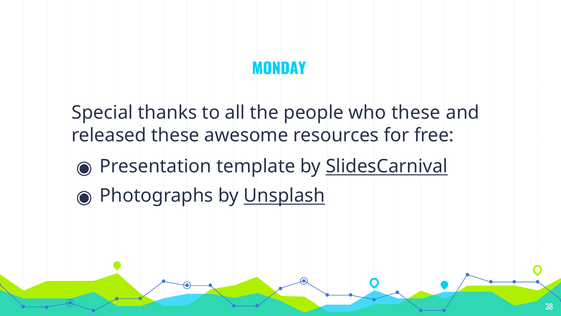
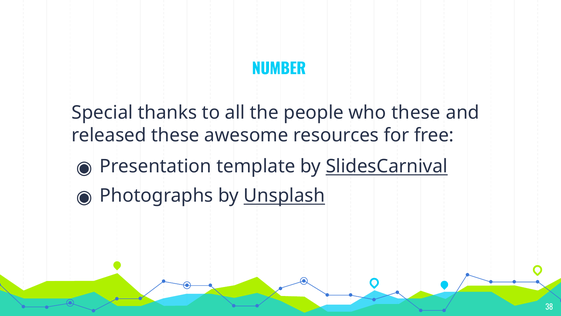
MONDAY: MONDAY -> NUMBER (279, 69)
